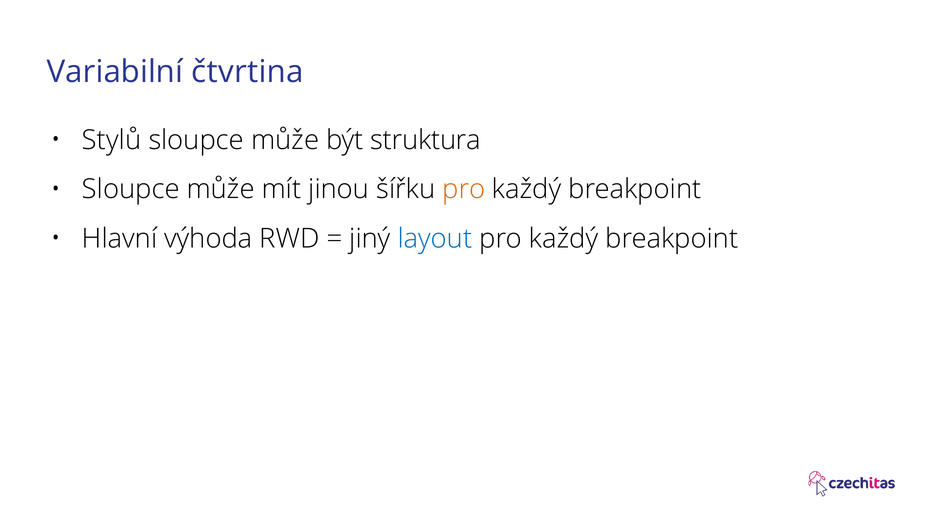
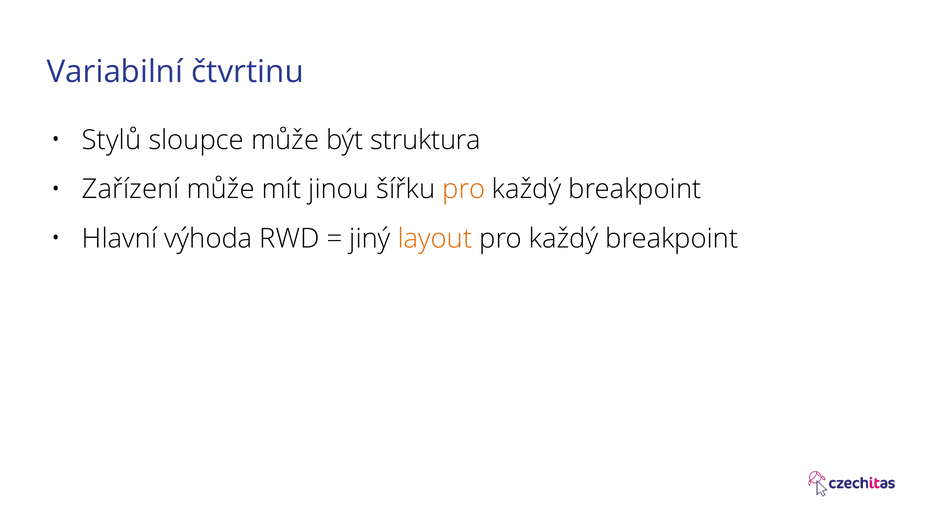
čtvrtina: čtvrtina -> čtvrtinu (248, 72)
Sloupce: Sloupce -> Zařízení (131, 190)
layout colour: blue -> orange (435, 239)
